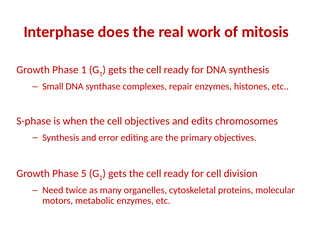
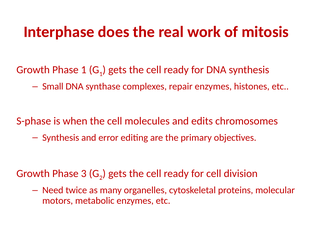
cell objectives: objectives -> molecules (147, 121)
5: 5 -> 3 (84, 174)
